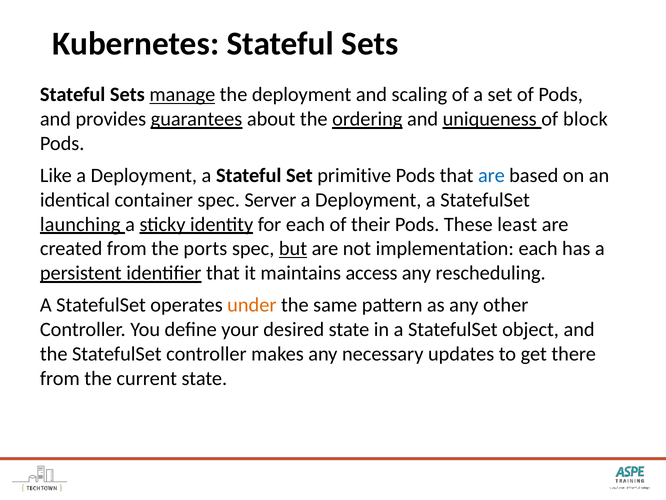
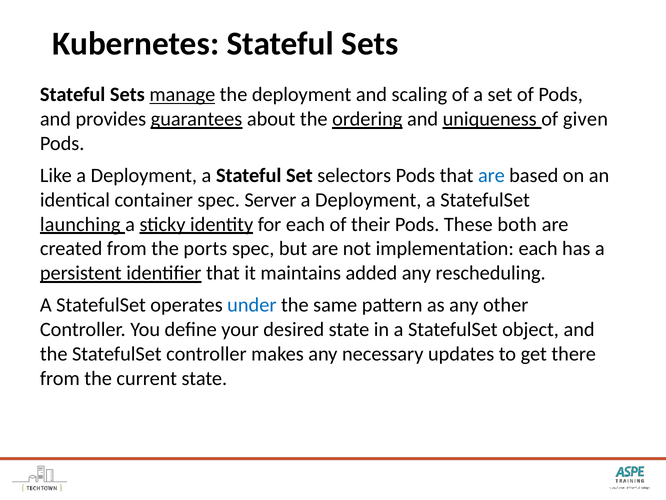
block: block -> given (585, 119)
primitive: primitive -> selectors (354, 175)
least: least -> both (517, 224)
but underline: present -> none (293, 249)
access: access -> added (371, 273)
under colour: orange -> blue (252, 305)
